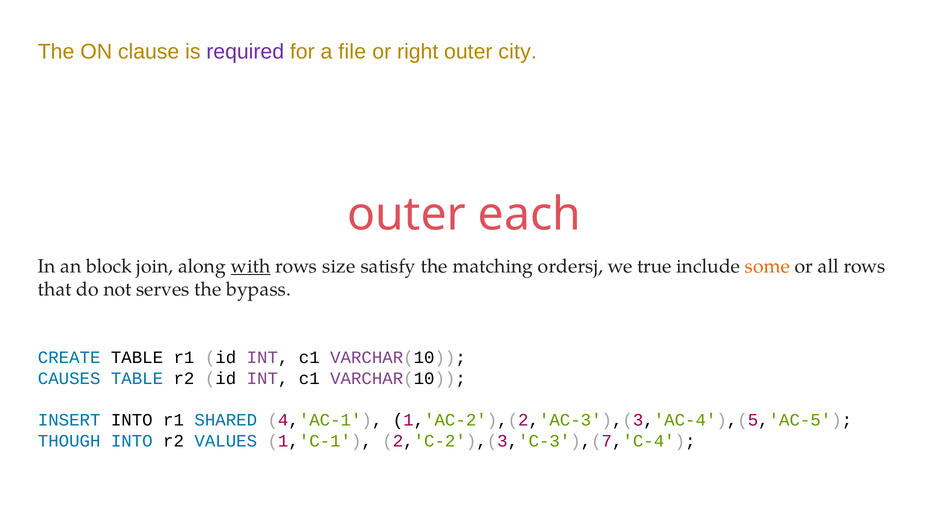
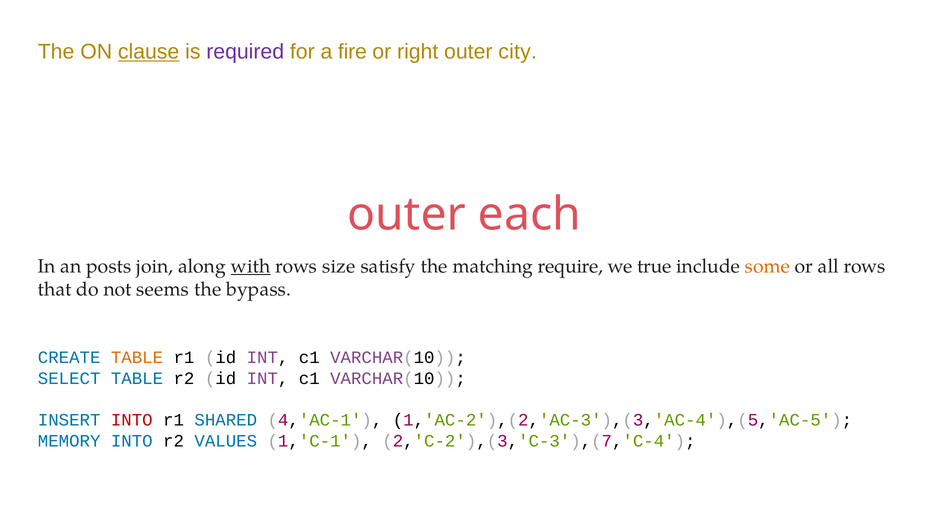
clause underline: none -> present (149, 52)
file: file -> fire (352, 52)
block: block -> posts (109, 266)
ordersj: ordersj -> require (571, 266)
serves: serves -> seems (163, 290)
TABLE colour: black -> orange (137, 358)
CAUSES: CAUSES -> SELECT (69, 378)
INTO colour: black -> red (132, 420)
THOUGH: THOUGH -> MEMORY (69, 441)
